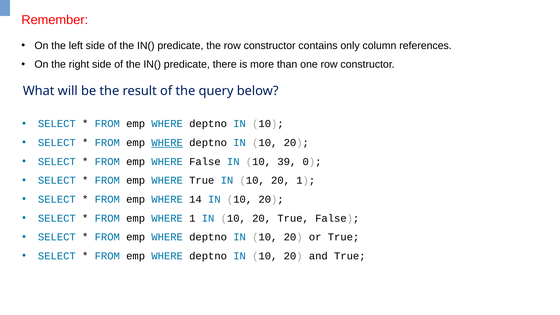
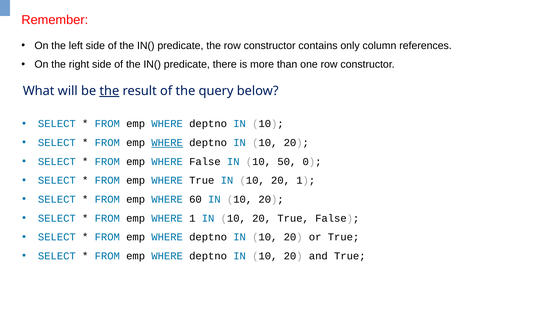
the underline: none -> present (109, 91)
39: 39 -> 50 (287, 162)
14: 14 -> 60 (195, 199)
